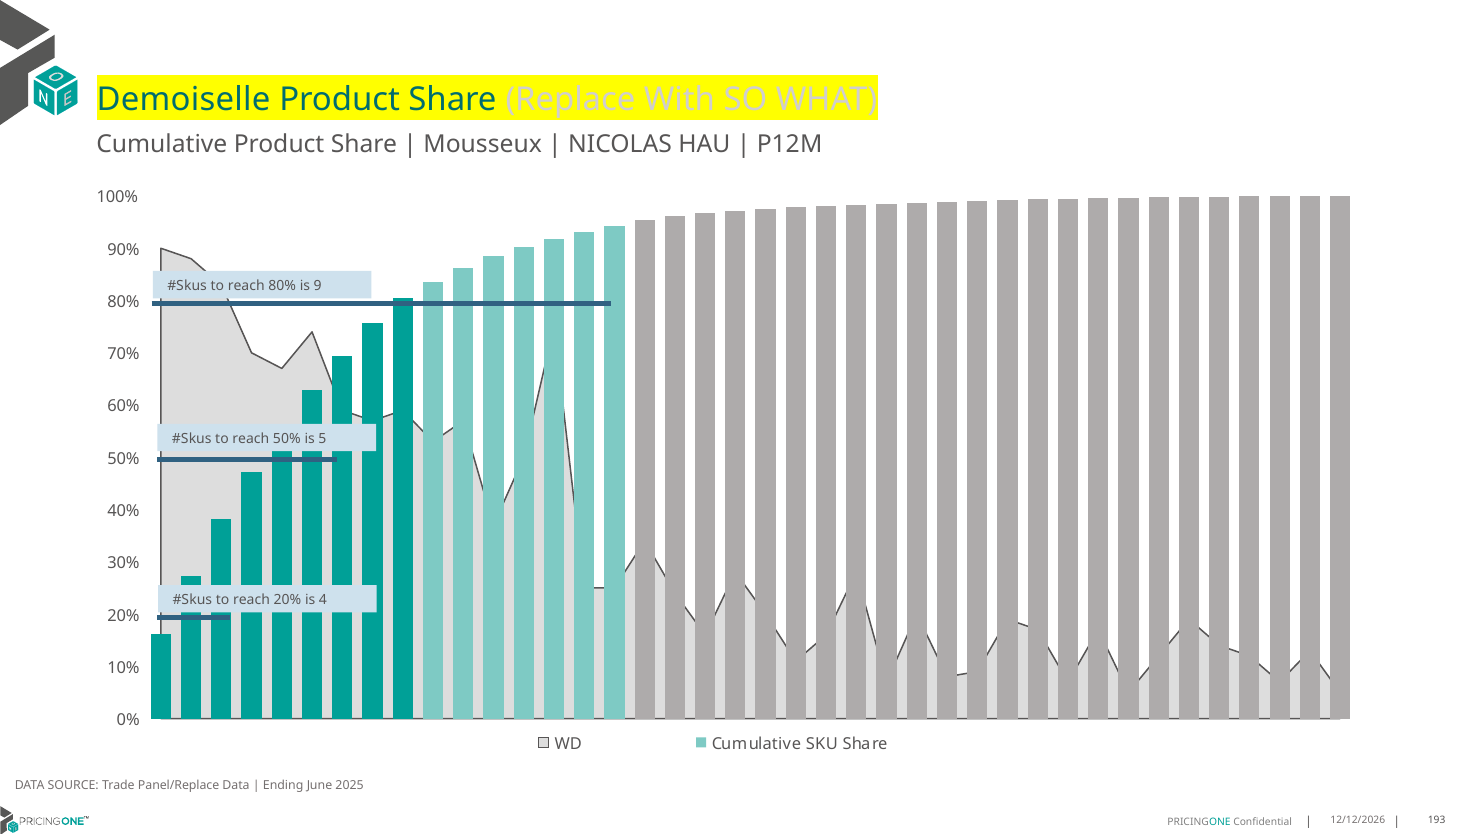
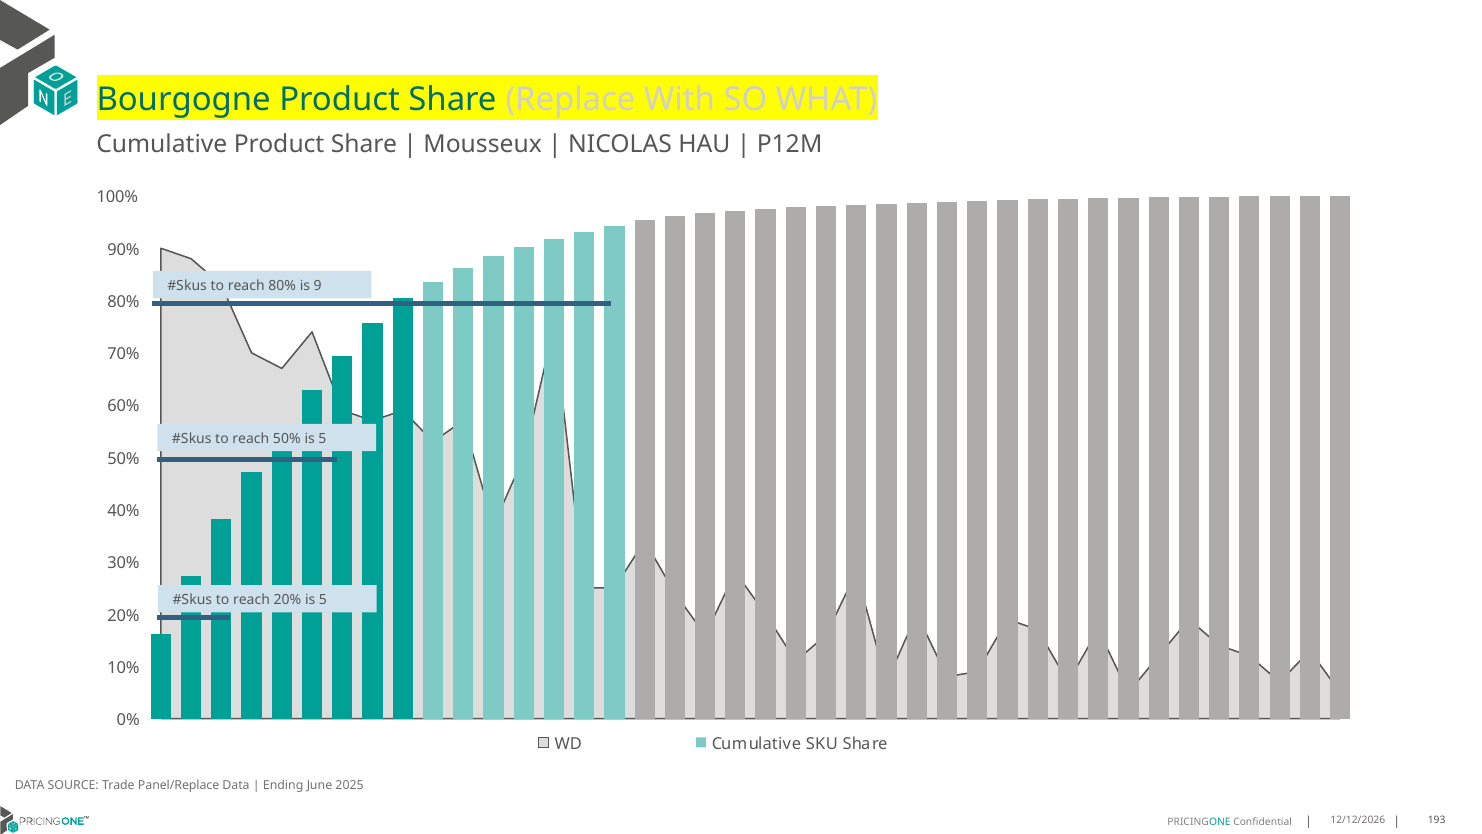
Demoiselle: Demoiselle -> Bourgogne (184, 100)
20% is 4: 4 -> 5 (323, 599)
